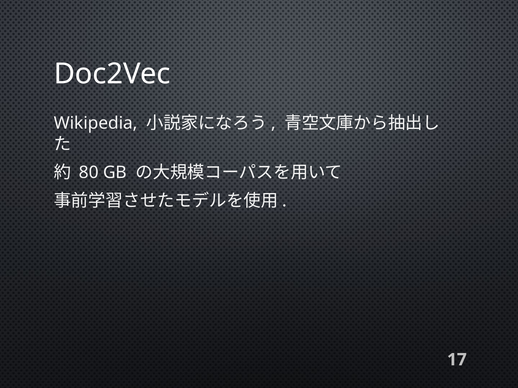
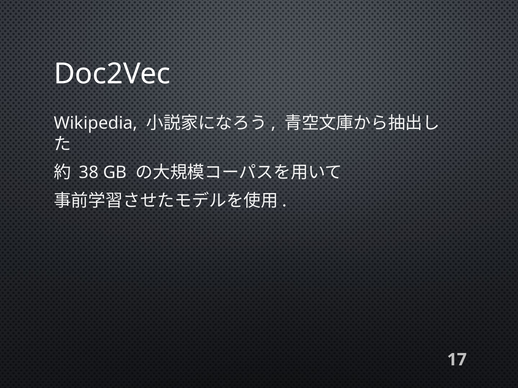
80: 80 -> 38 (89, 173)
